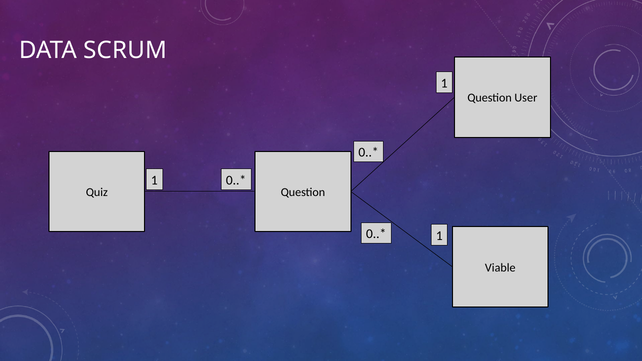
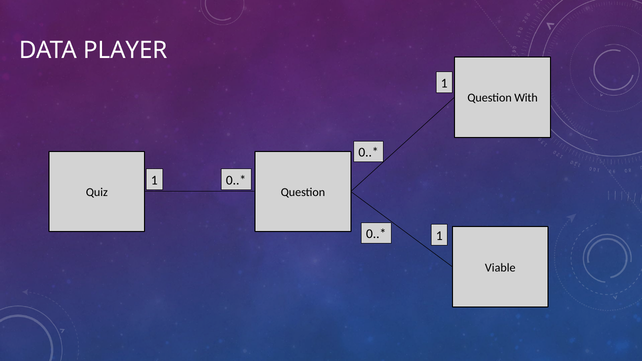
SCRUM: SCRUM -> PLAYER (125, 50)
User: User -> With (526, 98)
